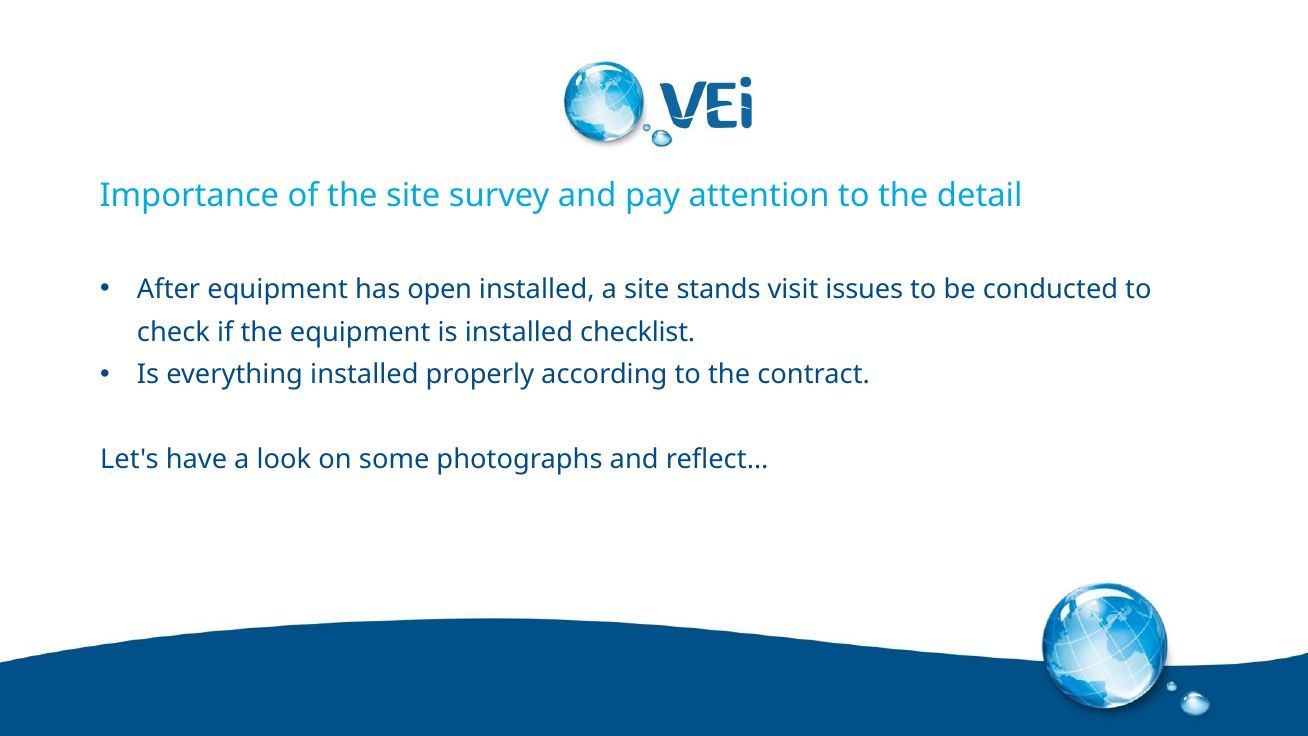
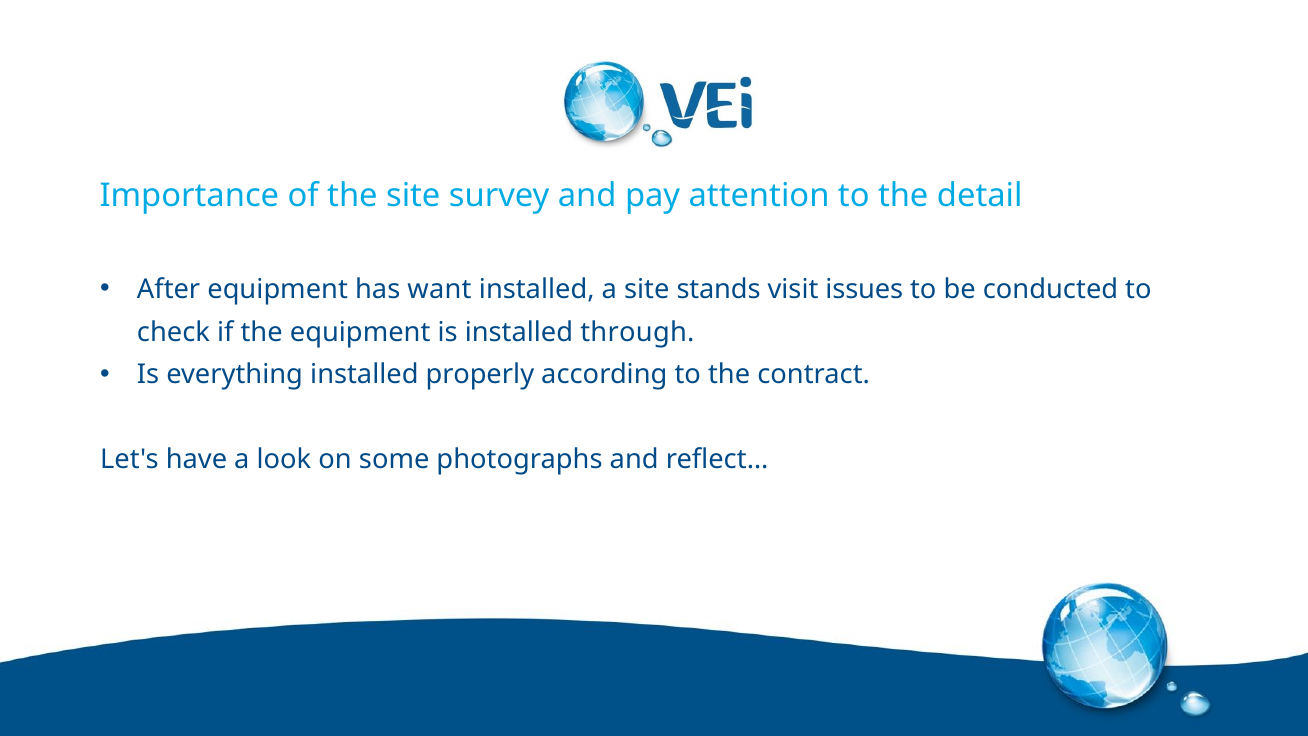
open: open -> want (439, 289)
checklist: checklist -> through (637, 332)
